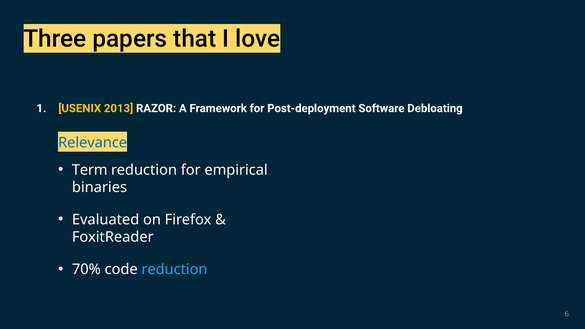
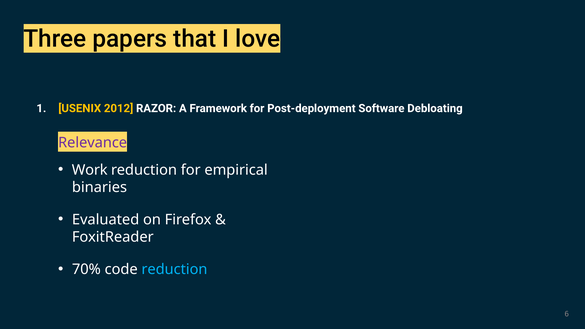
2013: 2013 -> 2012 (119, 108)
Relevance colour: blue -> purple (93, 143)
Term: Term -> Work (90, 170)
